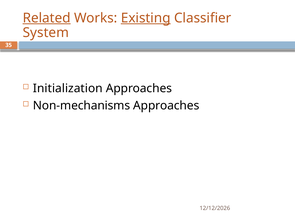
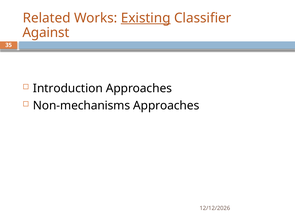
Related underline: present -> none (47, 18)
System: System -> Against (46, 32)
Initialization: Initialization -> Introduction (68, 88)
